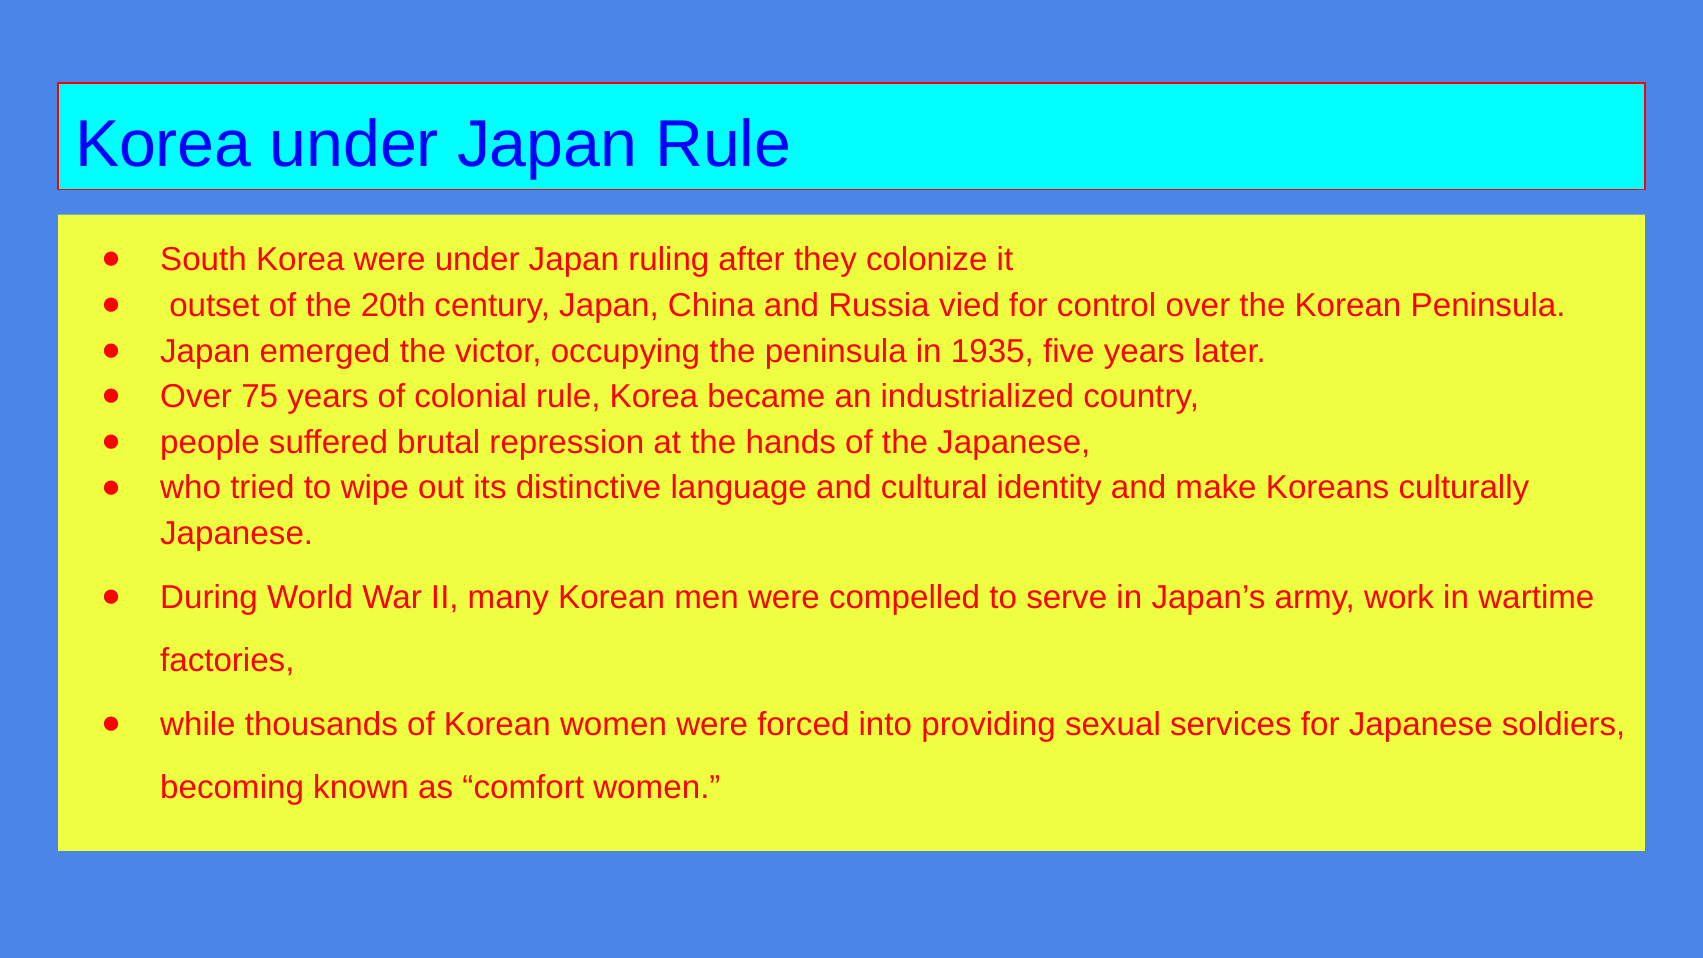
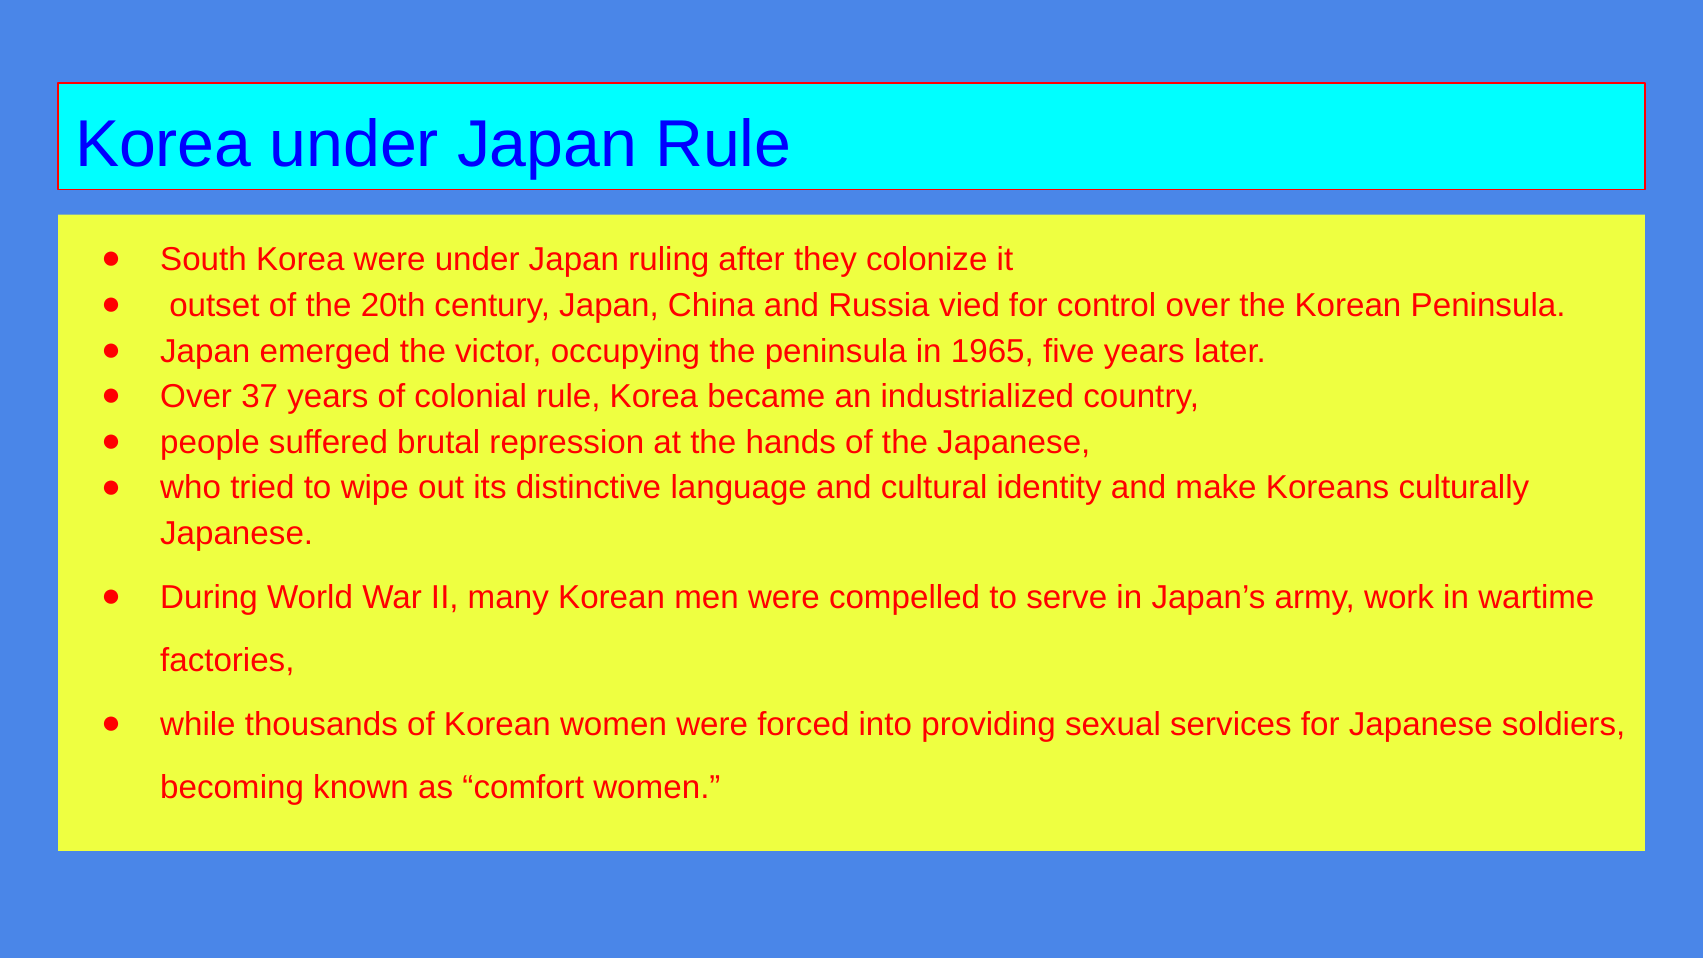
1935: 1935 -> 1965 (992, 351)
75: 75 -> 37 (260, 397)
